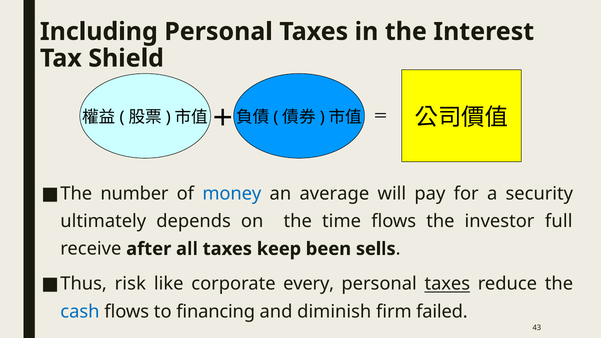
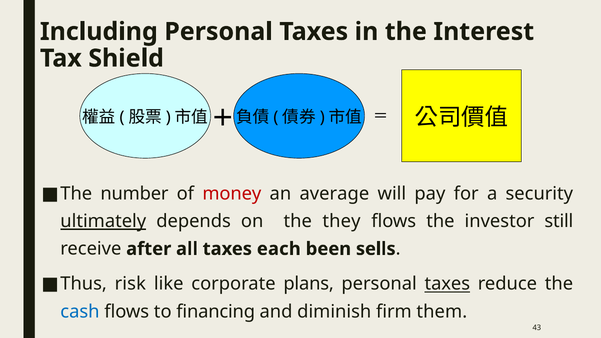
money colour: blue -> red (232, 194)
ultimately underline: none -> present (103, 221)
time: time -> they (341, 221)
full: full -> still (559, 221)
keep: keep -> each (279, 249)
every: every -> plans (309, 284)
failed: failed -> them (442, 312)
